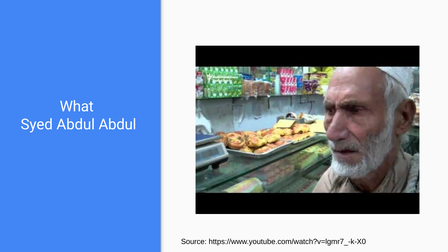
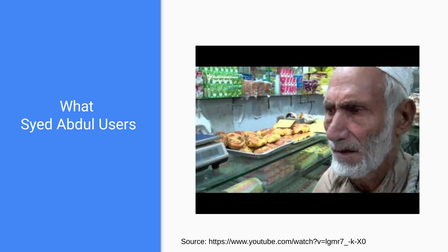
Abdul Abdul: Abdul -> Users (117, 125)
